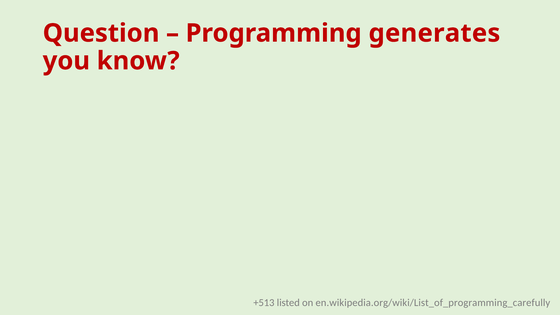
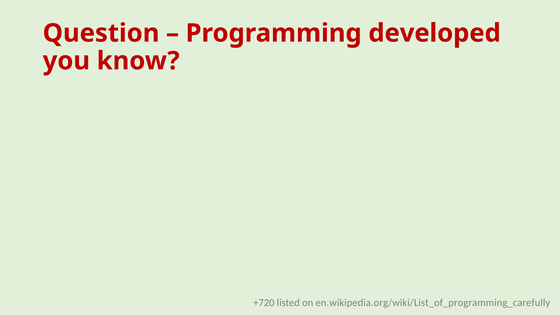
generates: generates -> developed (435, 33)
+513: +513 -> +720 (264, 303)
